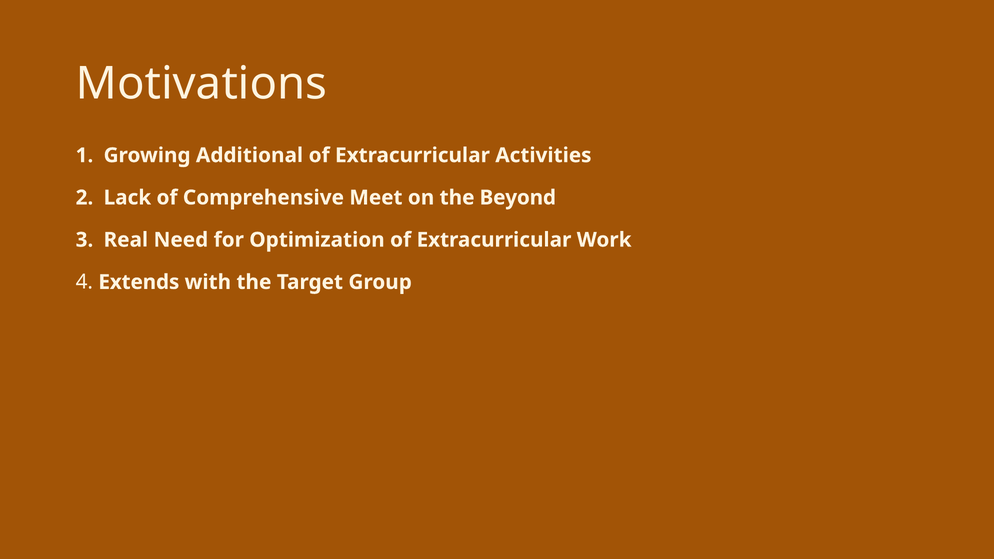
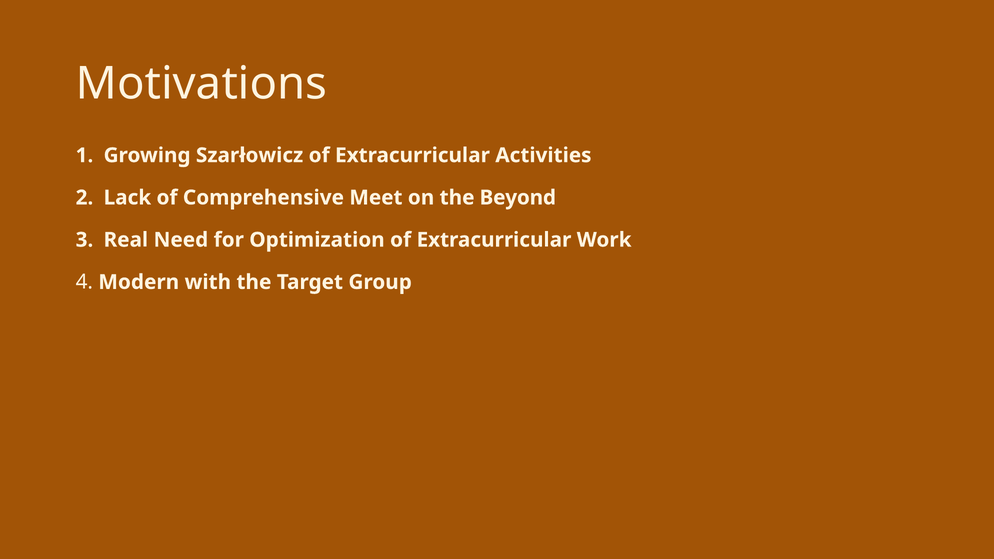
Additional: Additional -> Szarłowicz (250, 155)
Extends: Extends -> Modern (139, 282)
